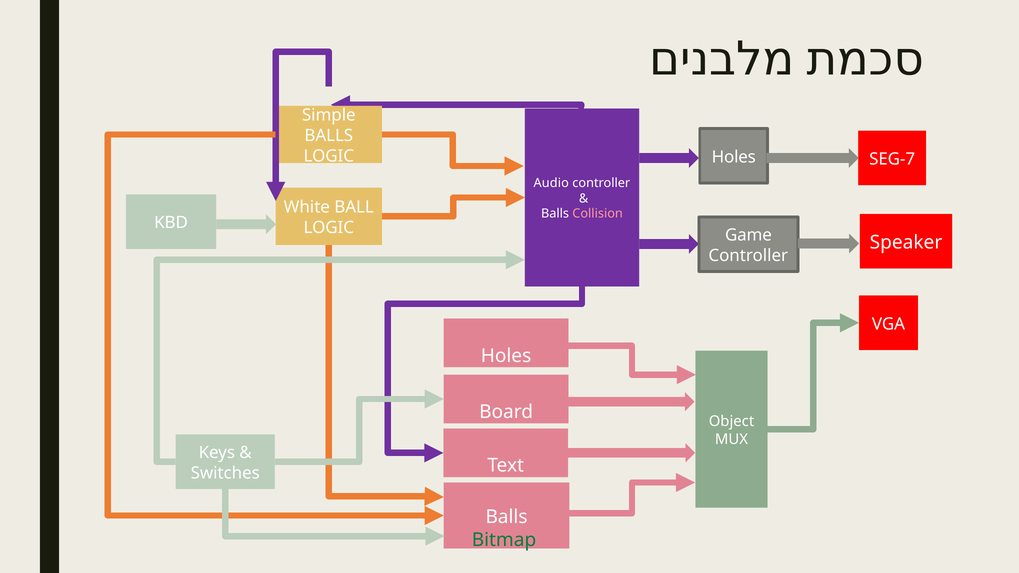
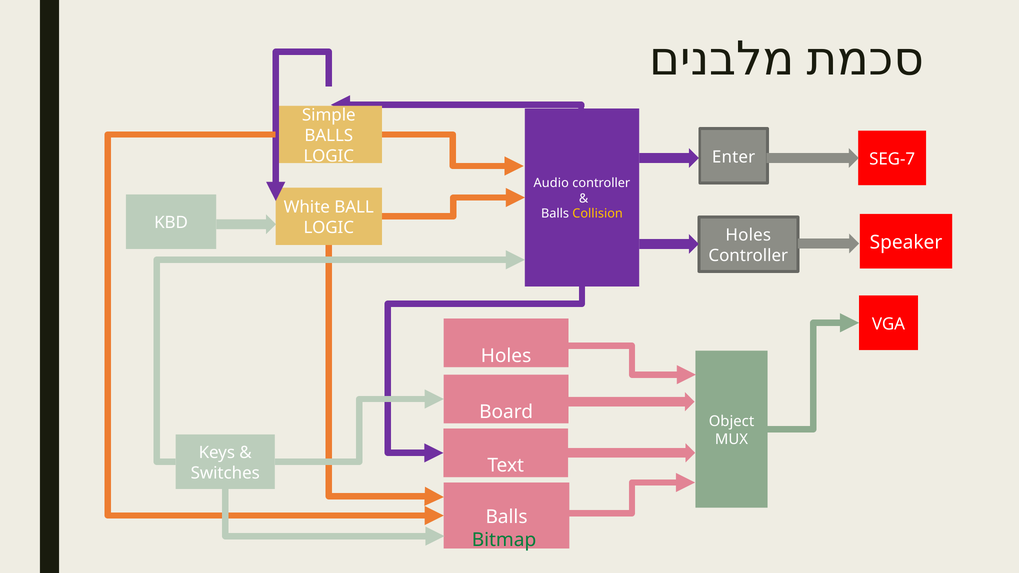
Holes: Holes -> Enter (734, 157)
Collision colour: pink -> yellow (598, 214)
Game: Game -> Holes (748, 235)
